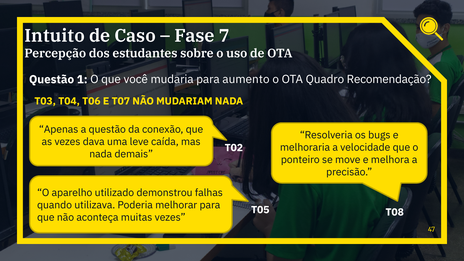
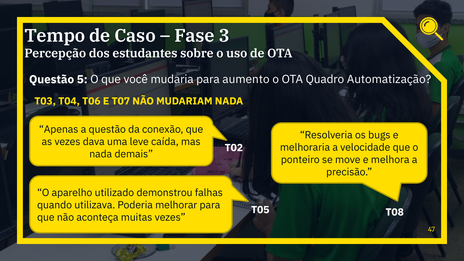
Intuito: Intuito -> Tempo (55, 36)
7: 7 -> 3 (224, 36)
1: 1 -> 5 (82, 79)
Recomendação: Recomendação -> Automatização (389, 79)
